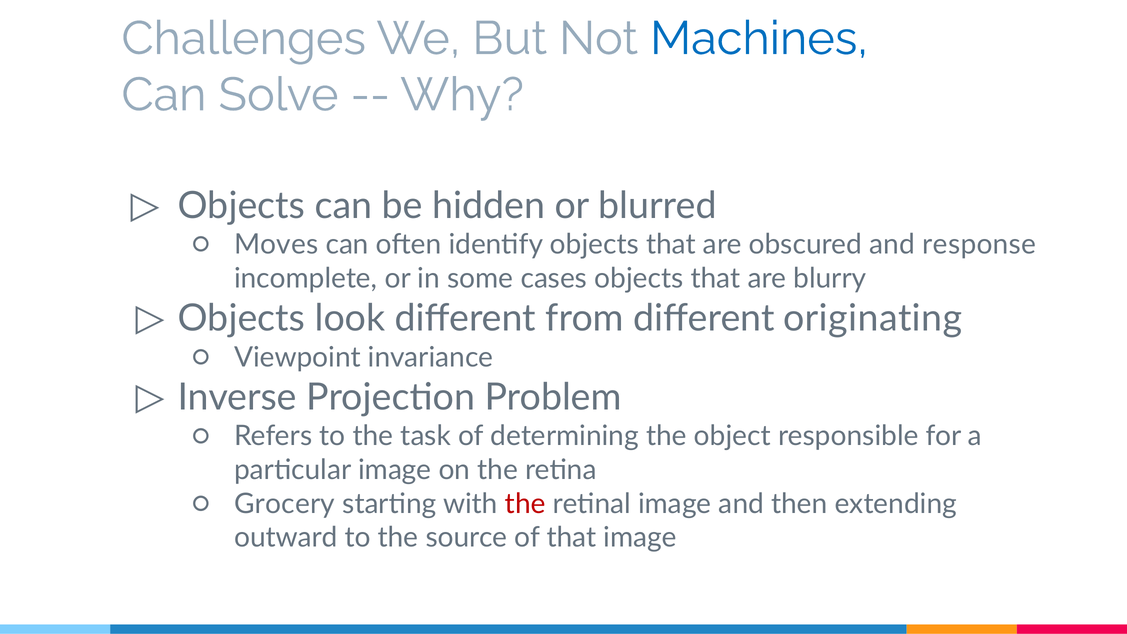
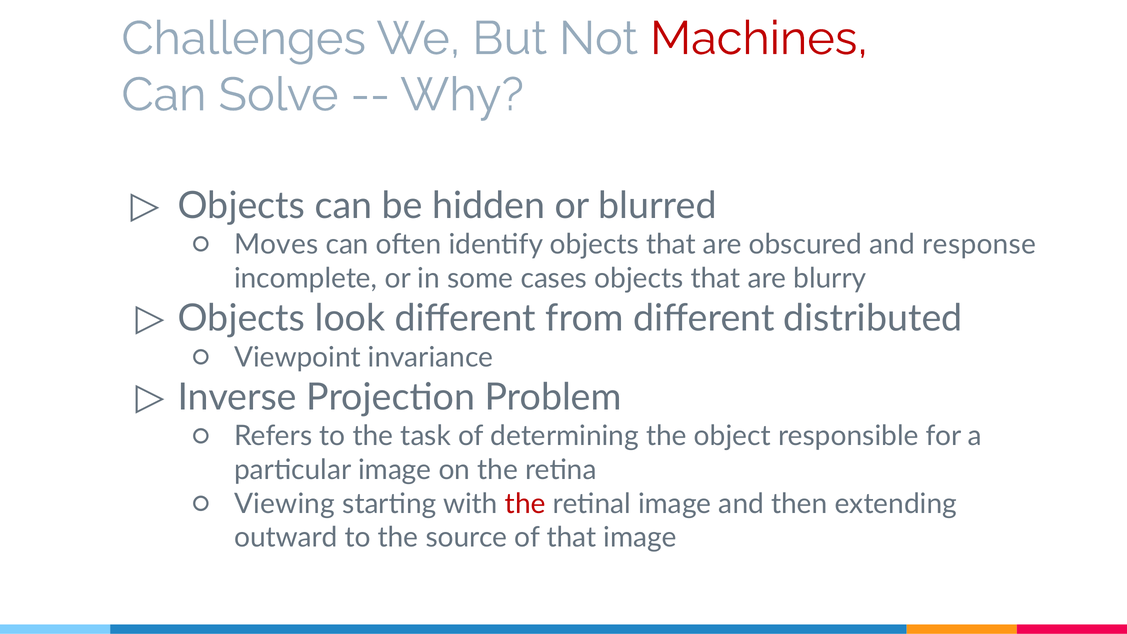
Machines colour: blue -> red (759, 39)
originating: originating -> distributed (873, 318)
Grocery: Grocery -> Viewing (285, 504)
